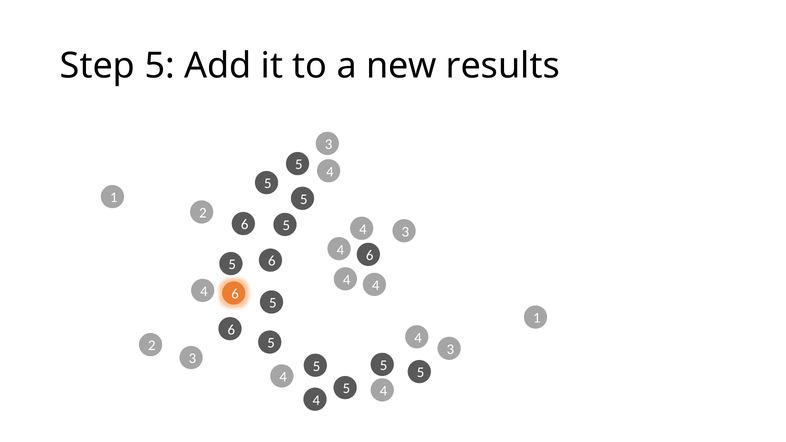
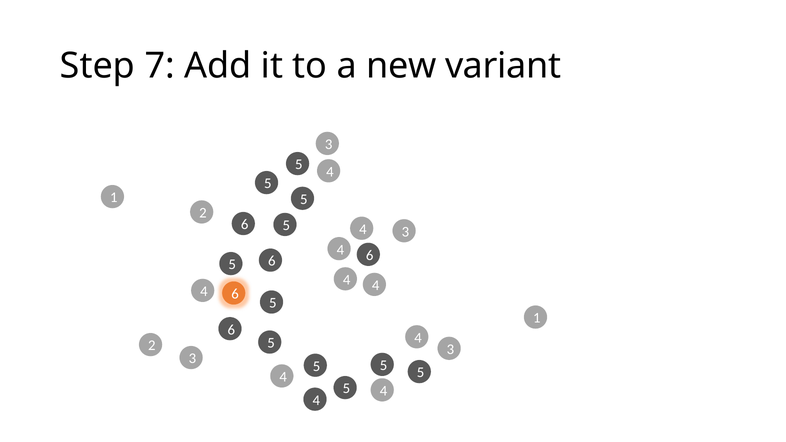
Step 5: 5 -> 7 (160, 66)
results: results -> variant (503, 66)
